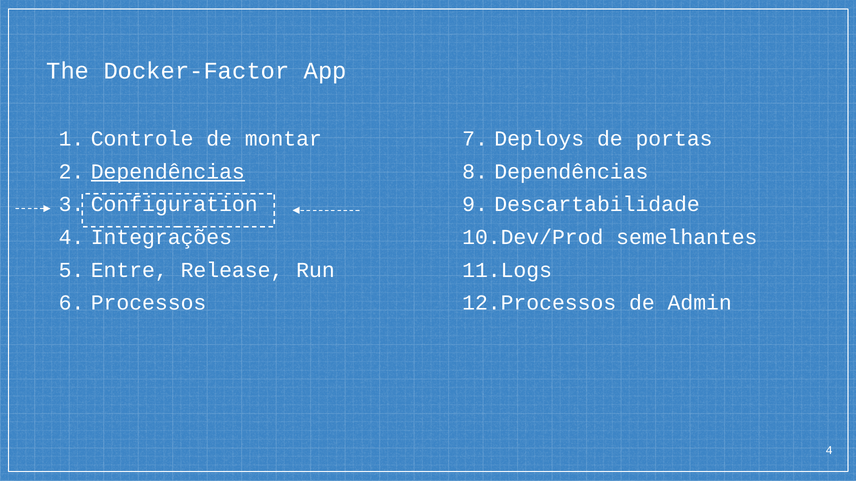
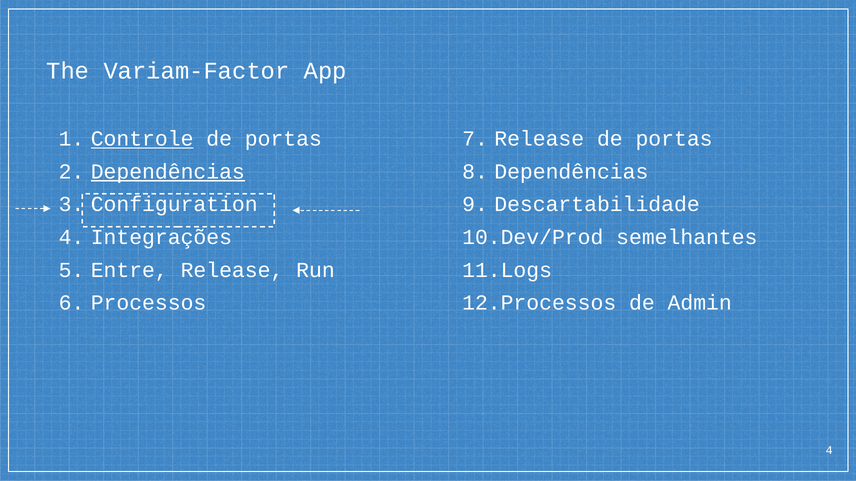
Docker-Factor: Docker-Factor -> Variam-Factor (196, 71)
Controle underline: none -> present (142, 139)
montar: montar -> portas (283, 139)
Deploys: Deploys -> Release (539, 139)
